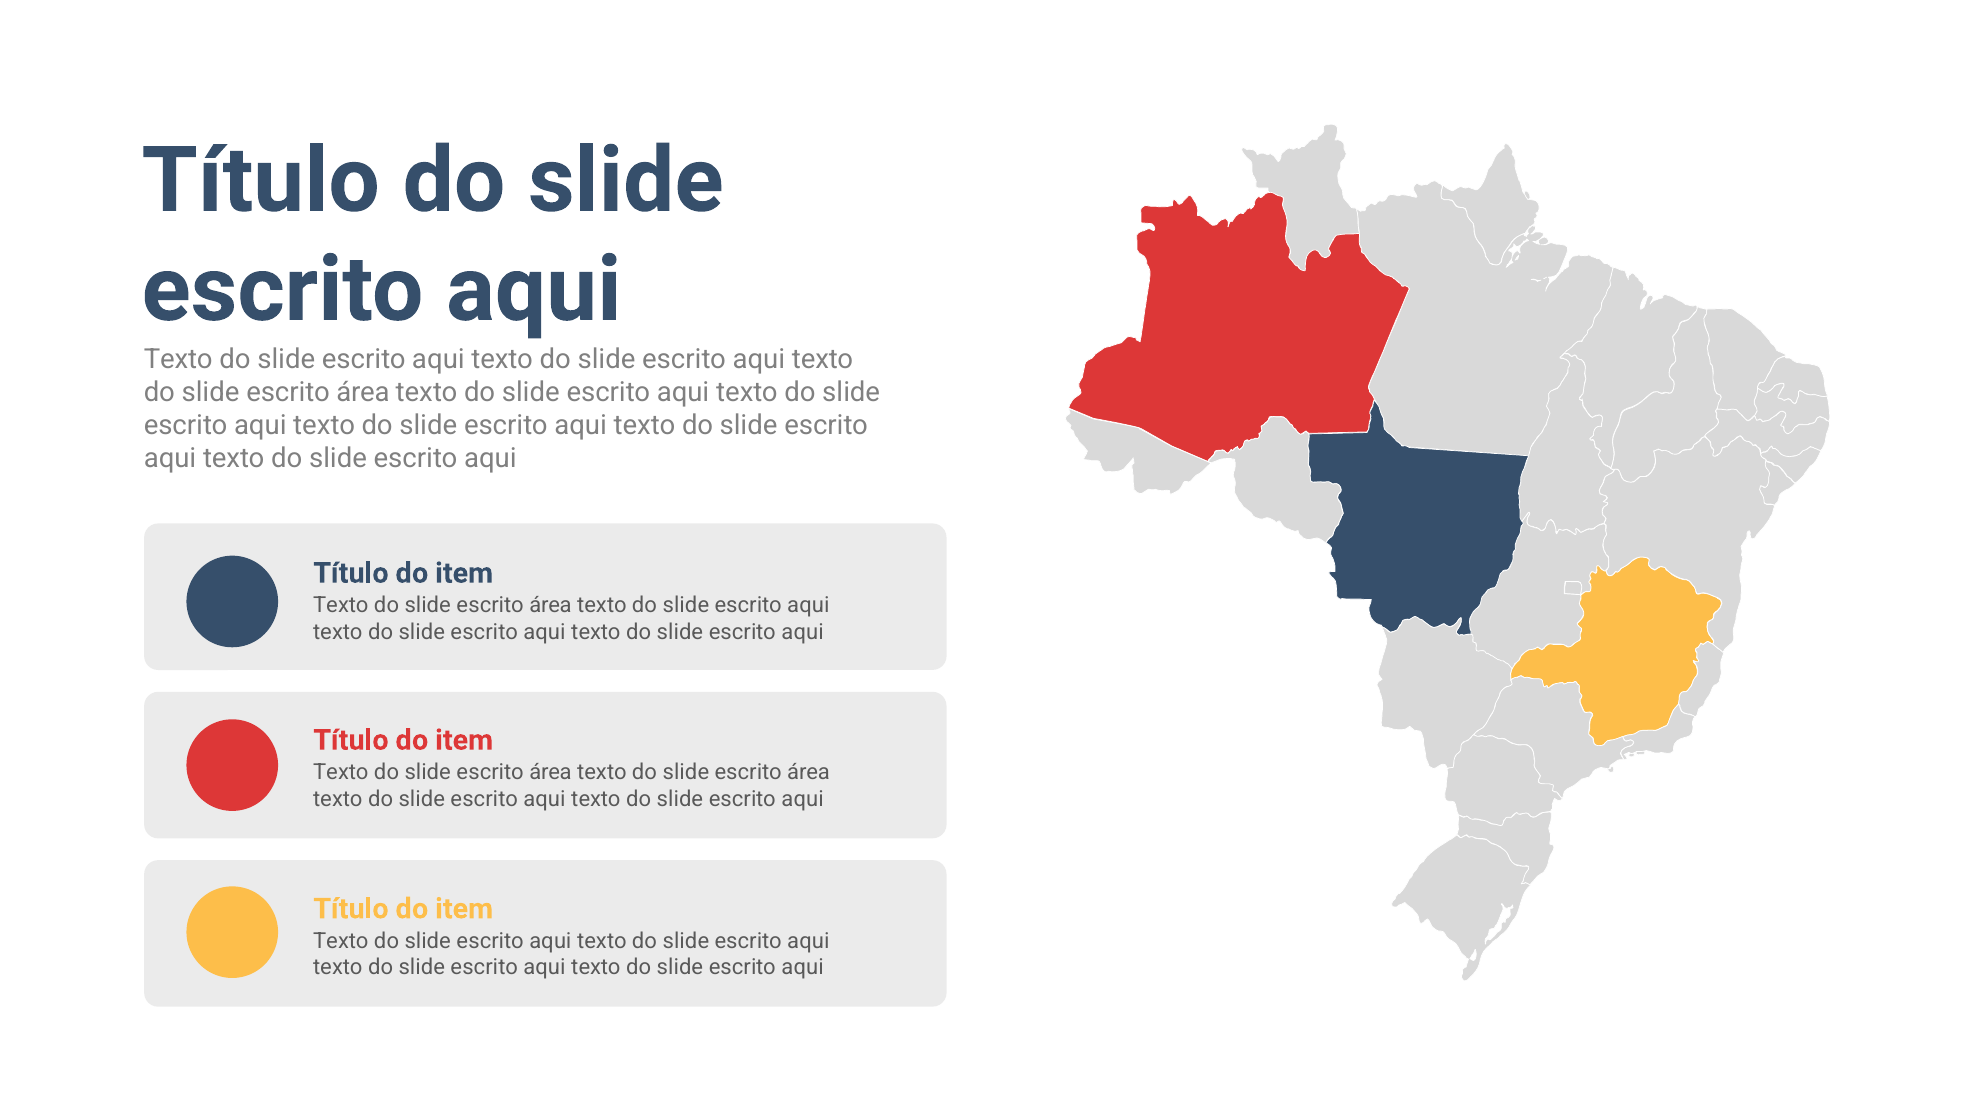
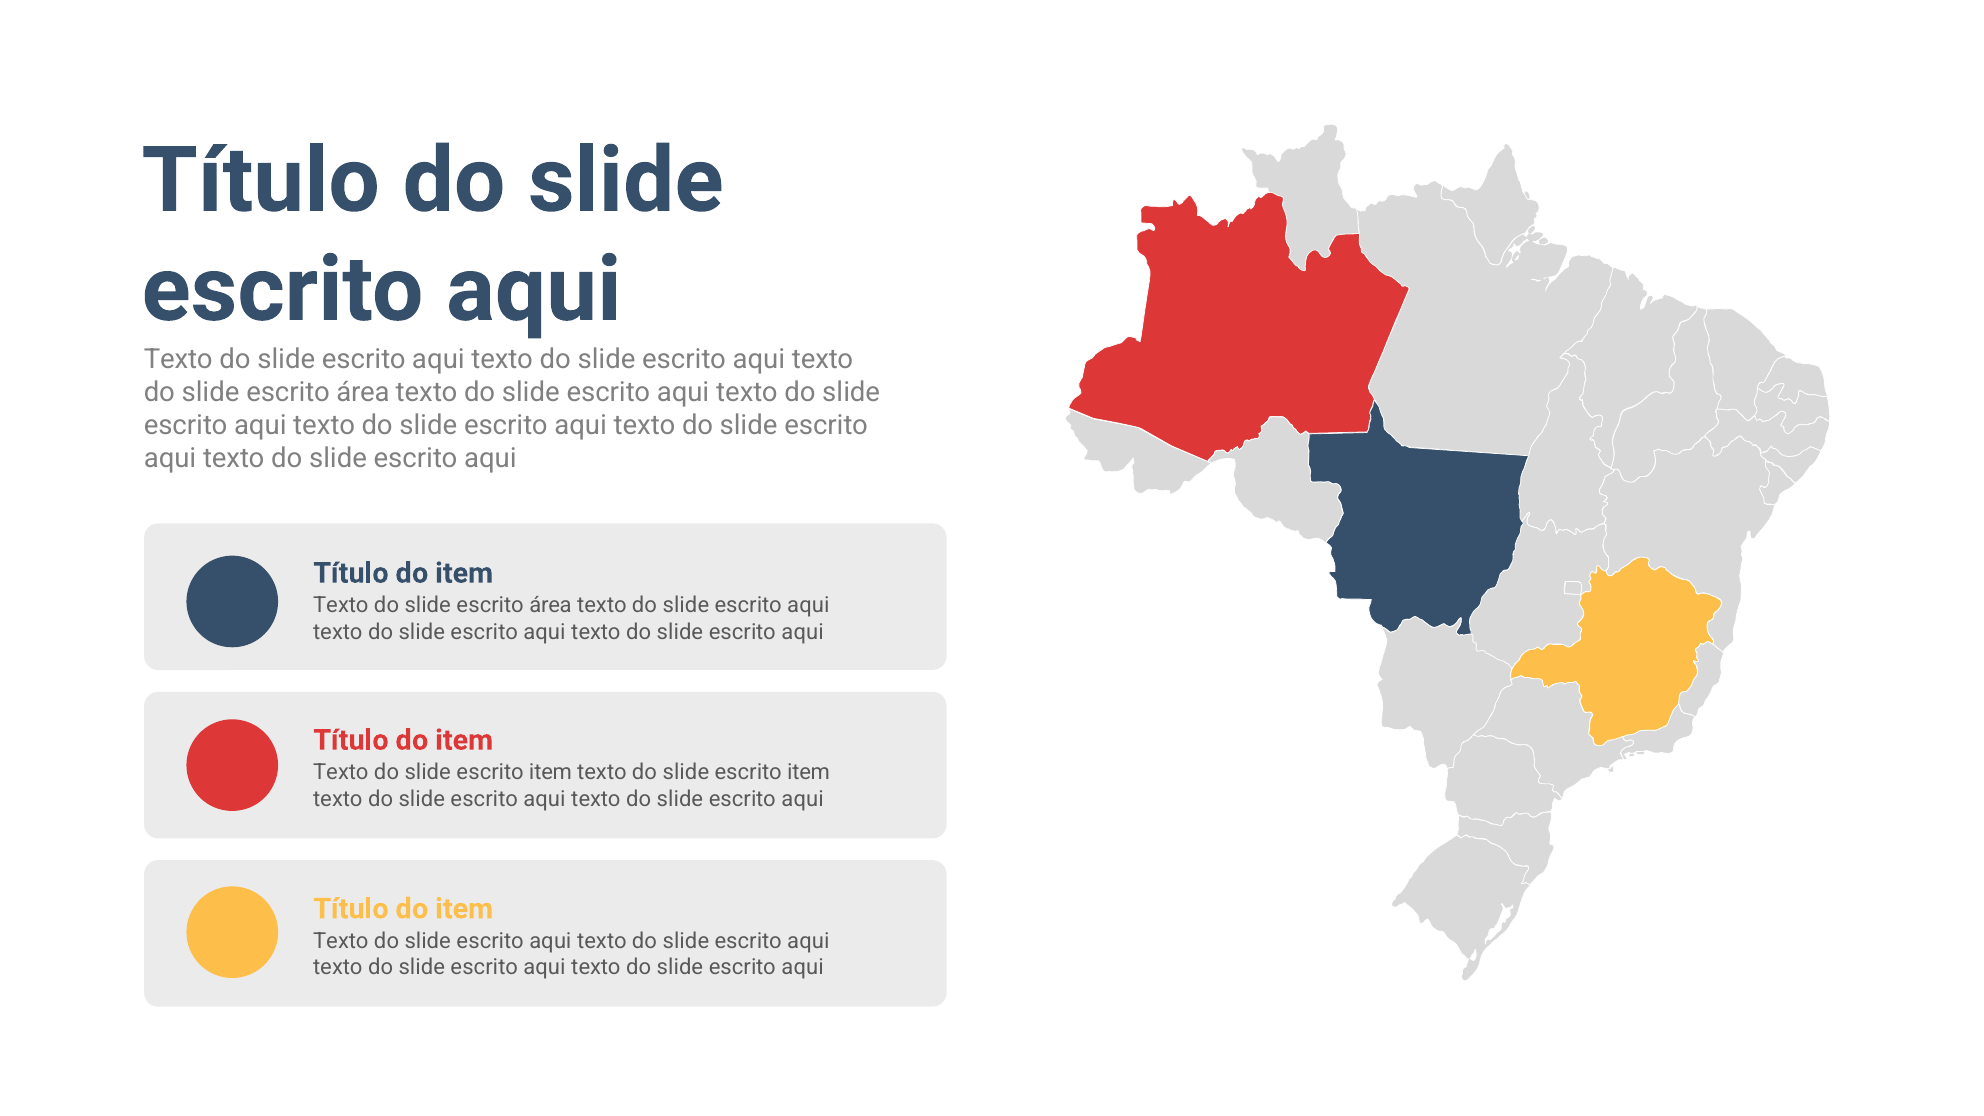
área: área -> item (550, 773)
área: área -> item (809, 773)
